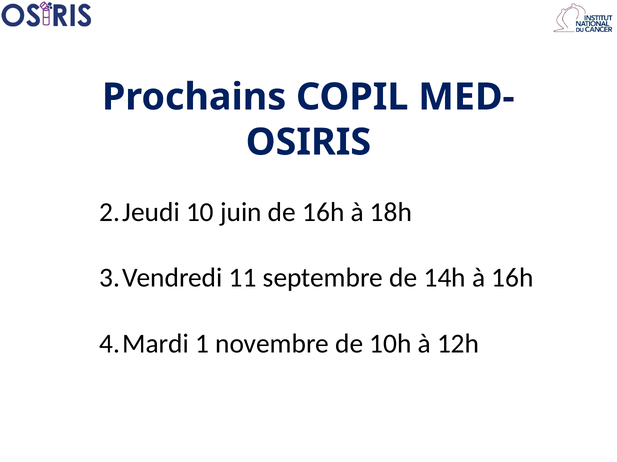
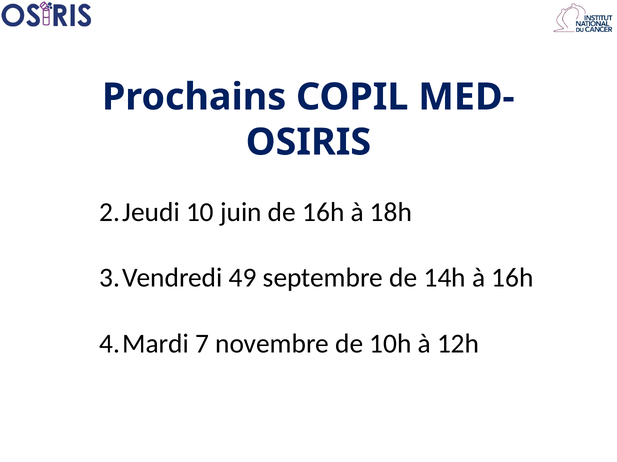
11: 11 -> 49 (243, 278)
1: 1 -> 7 (202, 344)
